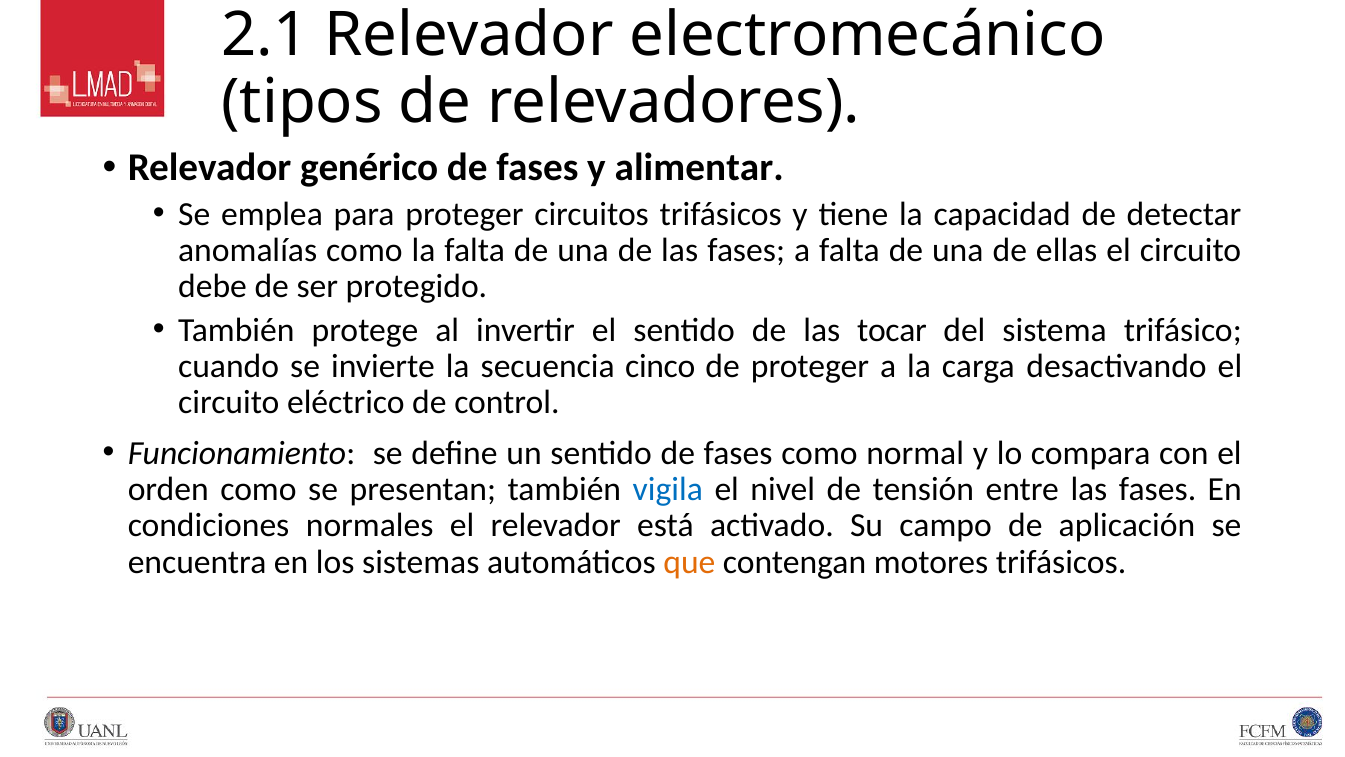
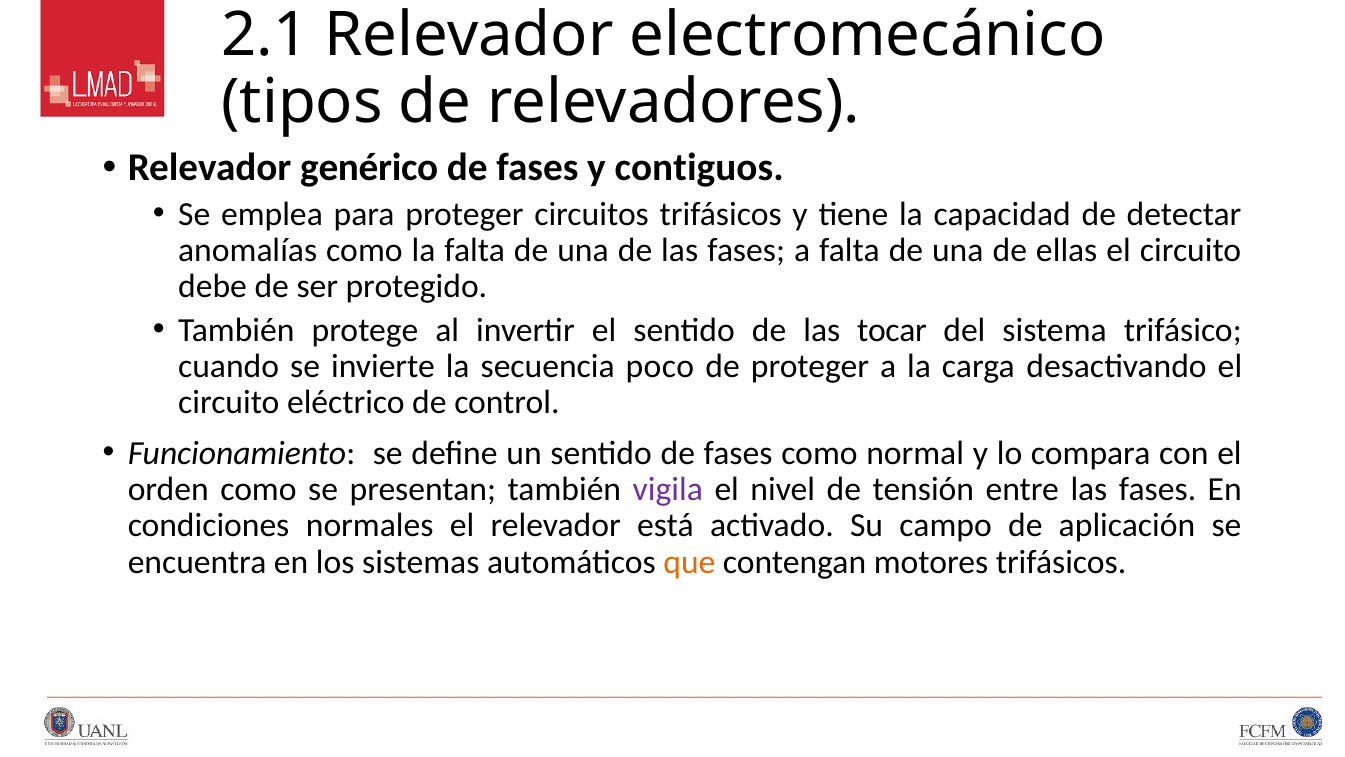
alimentar: alimentar -> contiguos (699, 168)
cinco: cinco -> poco (660, 366)
vigila colour: blue -> purple (668, 489)
